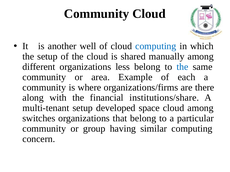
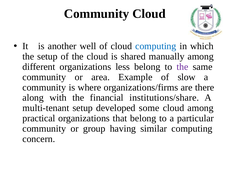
the colour: blue -> purple (182, 67)
each: each -> slow (187, 77)
space: space -> some (149, 108)
switches: switches -> practical (39, 119)
